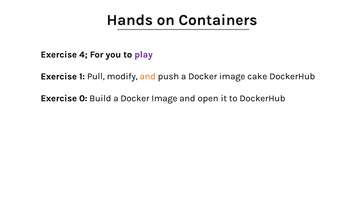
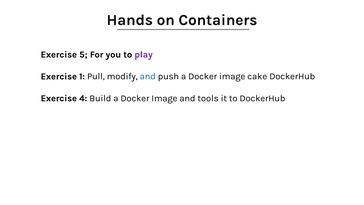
4: 4 -> 5 (83, 54)
and colour: orange -> blue (148, 76)
0: 0 -> 4 (83, 98)
open: open -> tools (208, 98)
